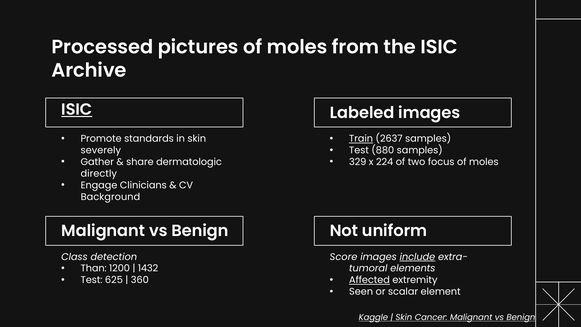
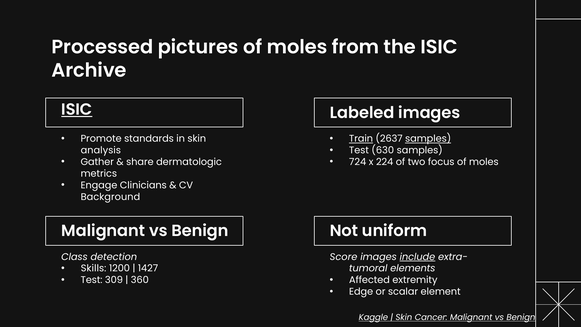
samples underline: none -> present (428, 139)
880: 880 -> 630 (383, 150)
severely: severely -> analysis (101, 150)
329: 329 -> 724 (358, 162)
directly: directly -> metrics (99, 174)
Than: Than -> Skills (94, 268)
1432: 1432 -> 1427 (148, 268)
625: 625 -> 309 (114, 280)
Affected underline: present -> none (369, 280)
Seen: Seen -> Edge (361, 292)
